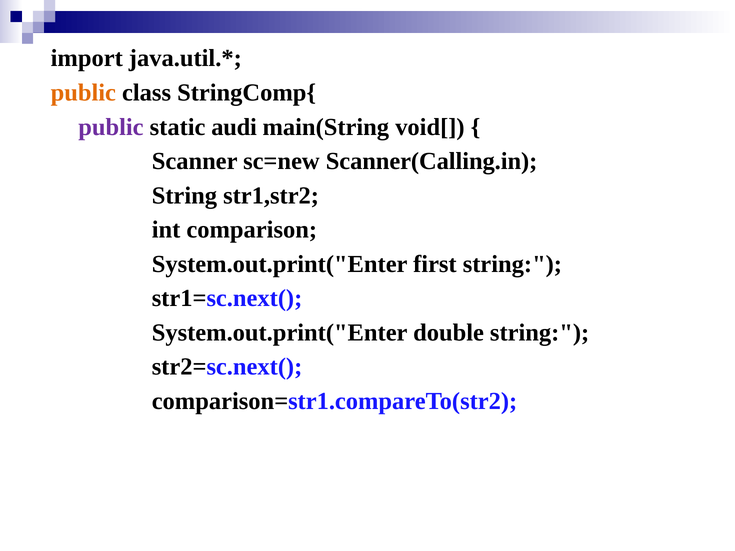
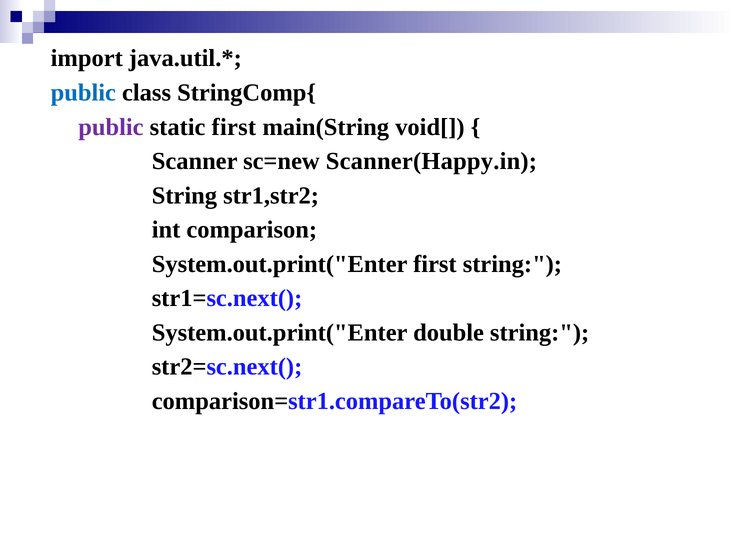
public colour: orange -> blue (83, 93)
static audi: audi -> first (234, 127)
Scanner(Calling.in: Scanner(Calling.in -> Scanner(Happy.in (431, 161)
